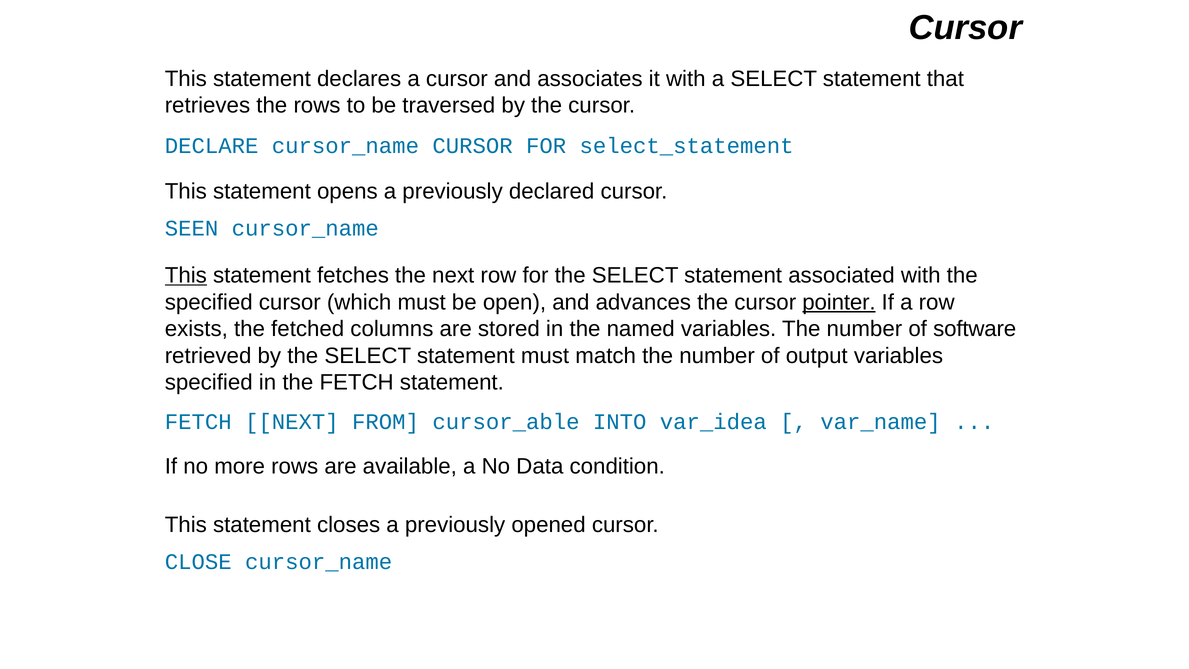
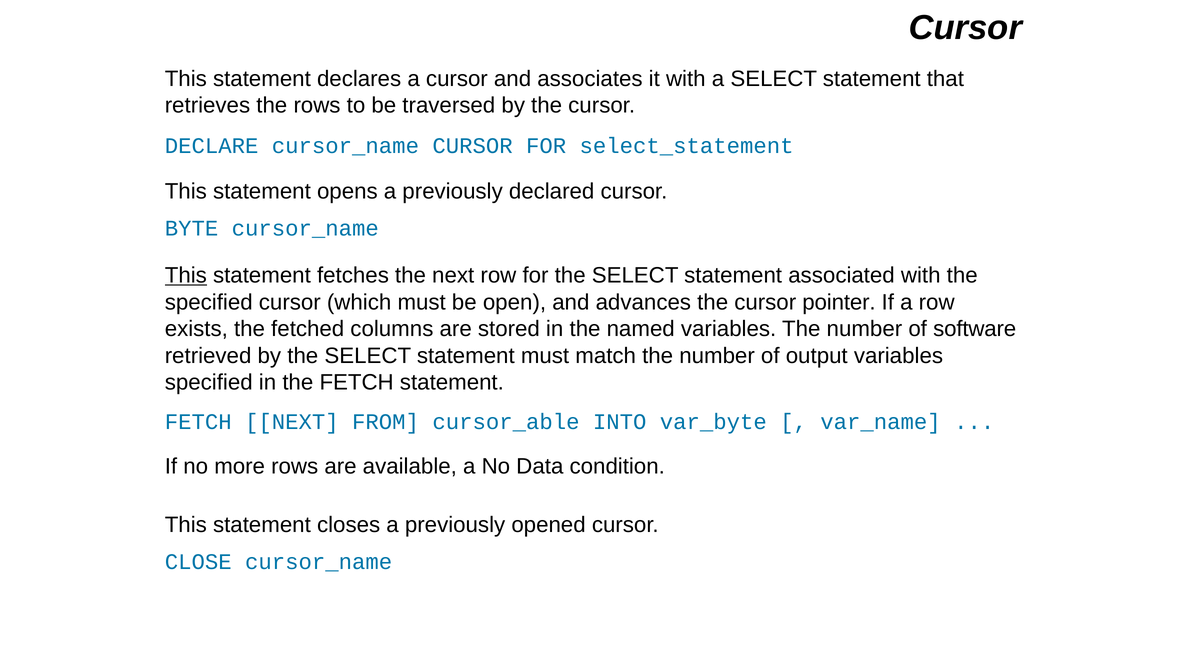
SEEN: SEEN -> BYTE (192, 229)
pointer underline: present -> none (839, 302)
var_idea: var_idea -> var_byte (713, 422)
